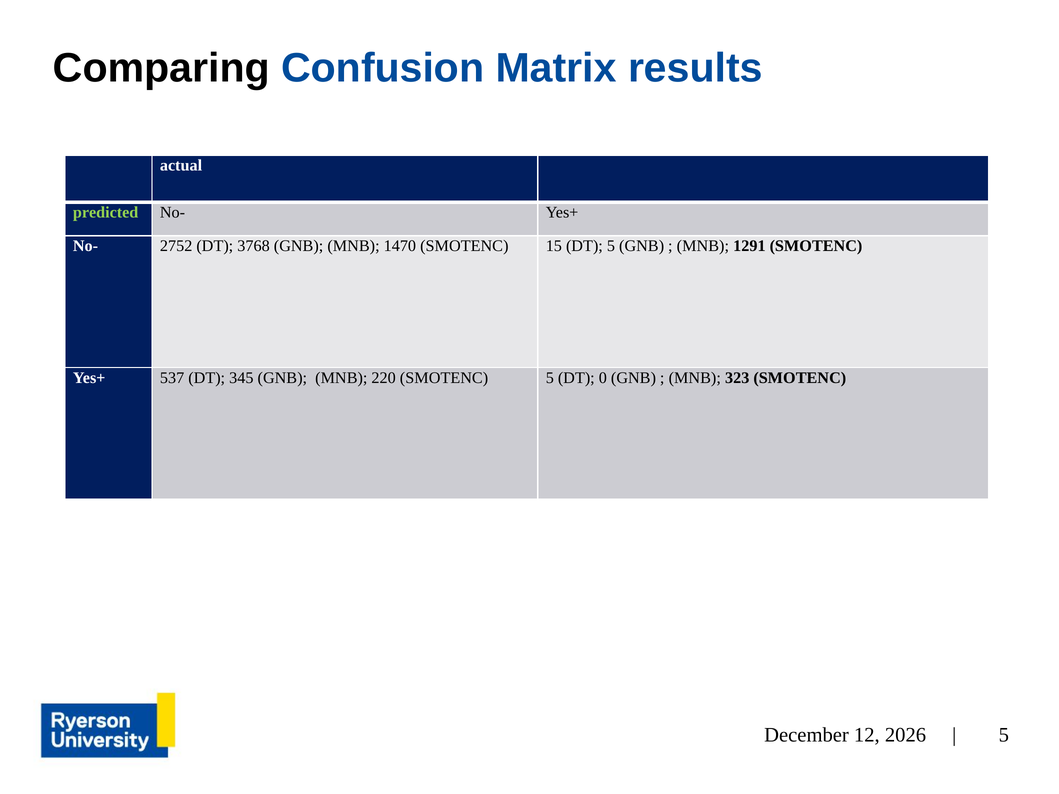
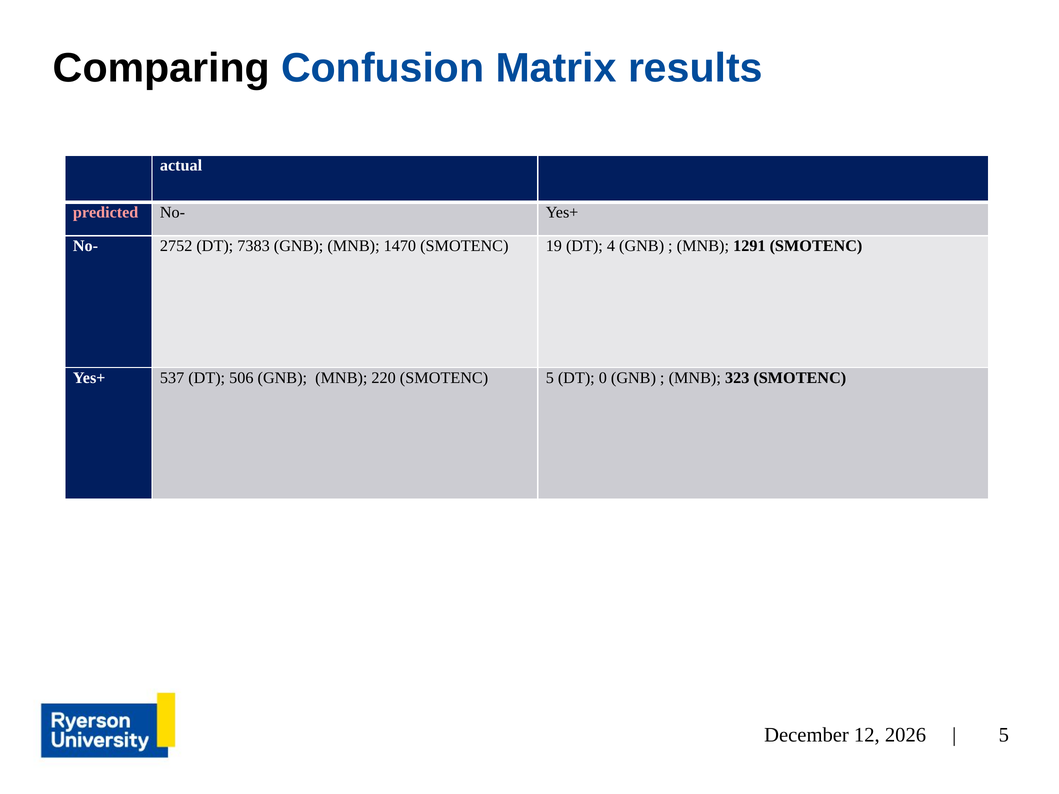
predicted colour: light green -> pink (106, 213)
3768: 3768 -> 7383 (254, 246)
15: 15 -> 19 (554, 246)
DT 5: 5 -> 4 (611, 246)
345: 345 -> 506 (241, 378)
